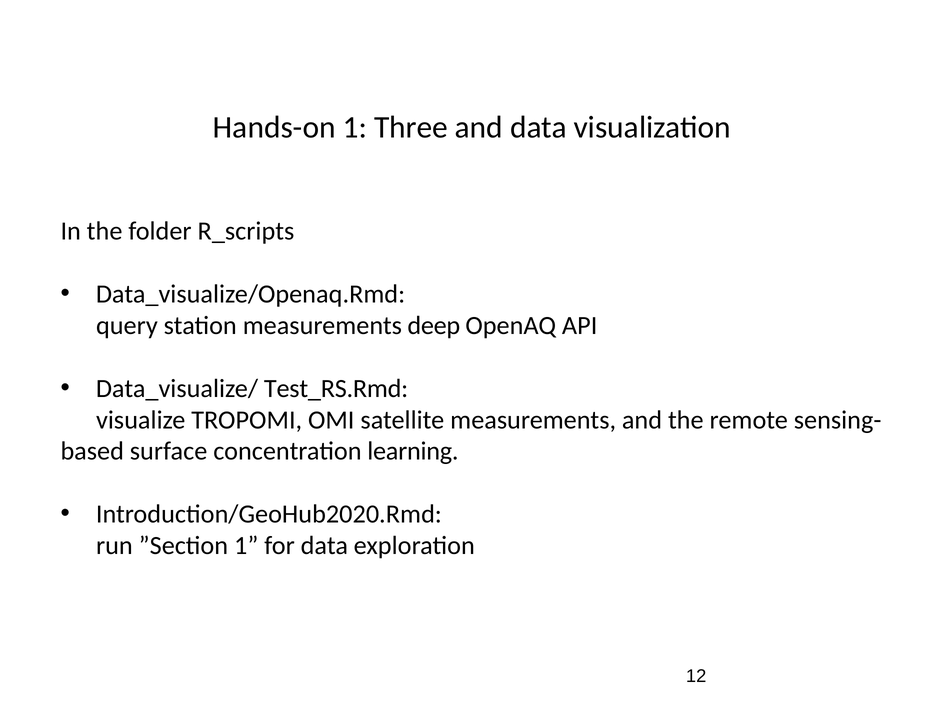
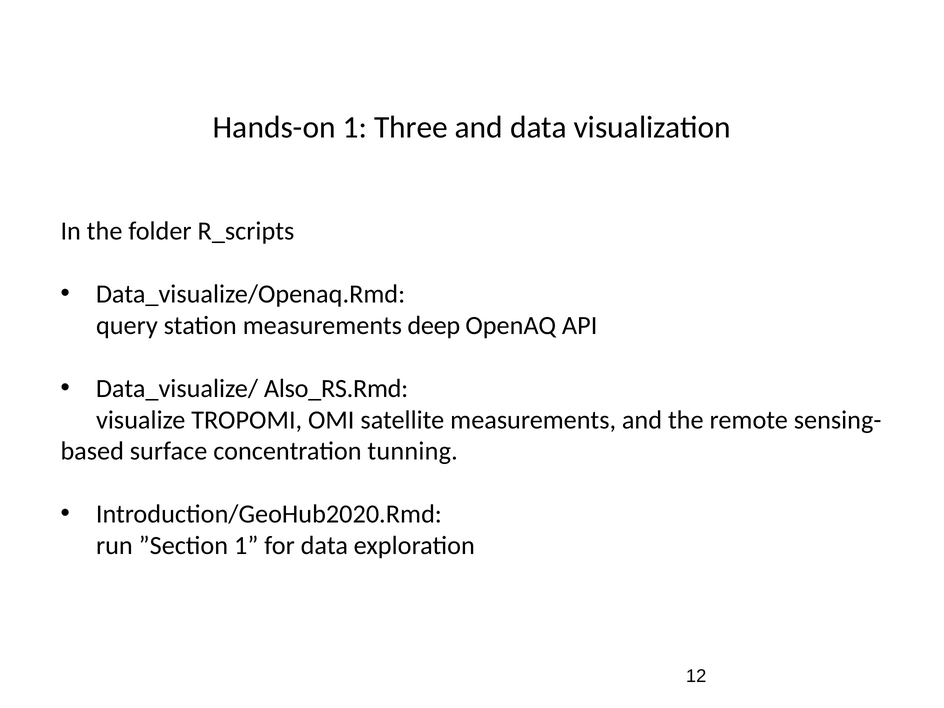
Test_RS.Rmd: Test_RS.Rmd -> Also_RS.Rmd (336, 388)
learning: learning -> tunning (413, 451)
